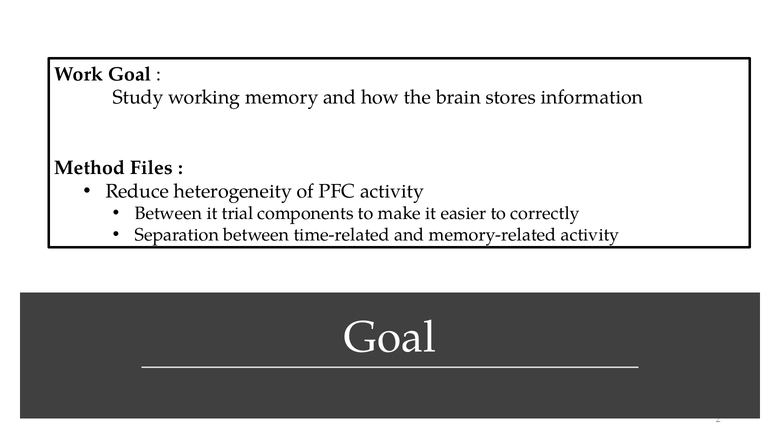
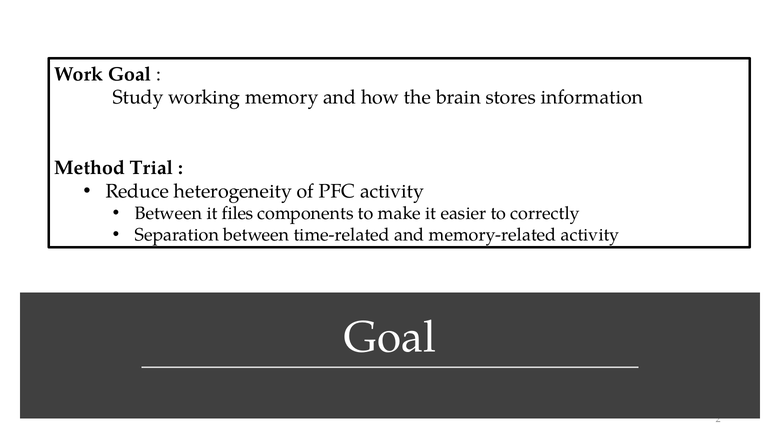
Files: Files -> Trial (152, 168)
trial: trial -> files (238, 213)
